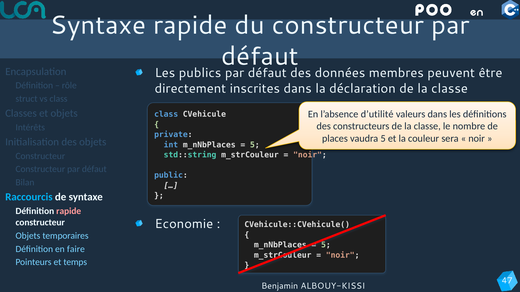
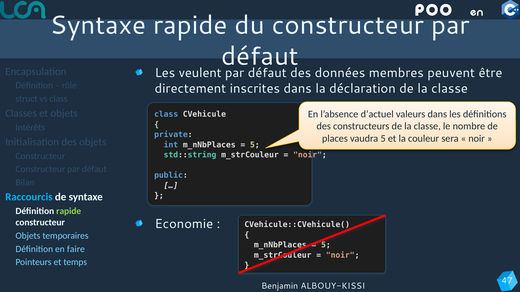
publics: publics -> veulent (200, 73)
d’utilité: d’utilité -> d’actuel (377, 114)
rapide colour: pink -> light green (69, 211)
